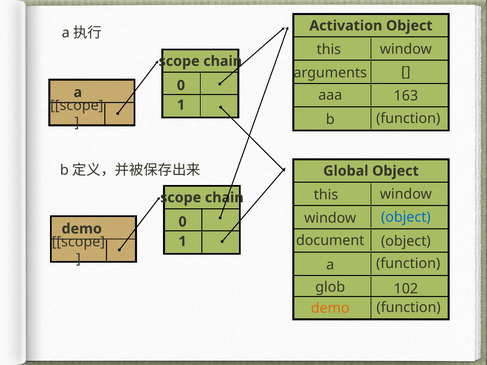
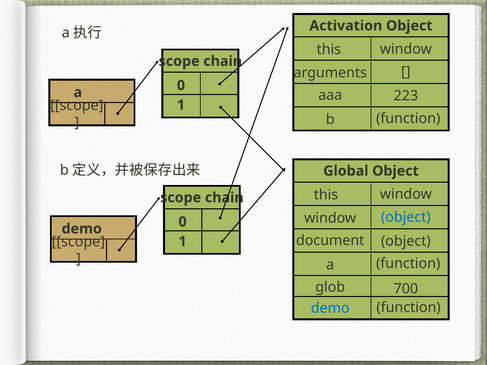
163: 163 -> 223 (406, 96)
102: 102 -> 700 (406, 289)
demo colour: orange -> blue (330, 308)
